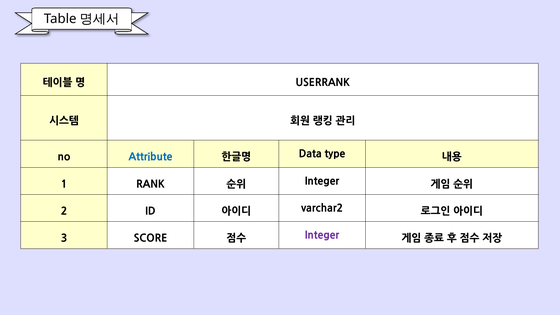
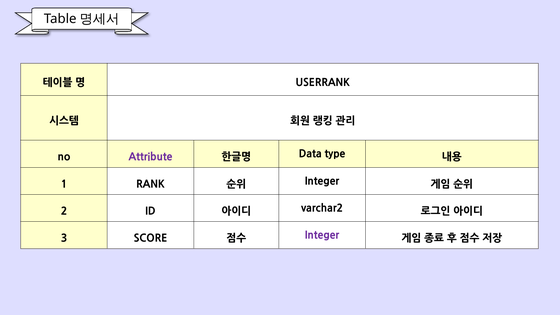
Attribute colour: blue -> purple (150, 157)
